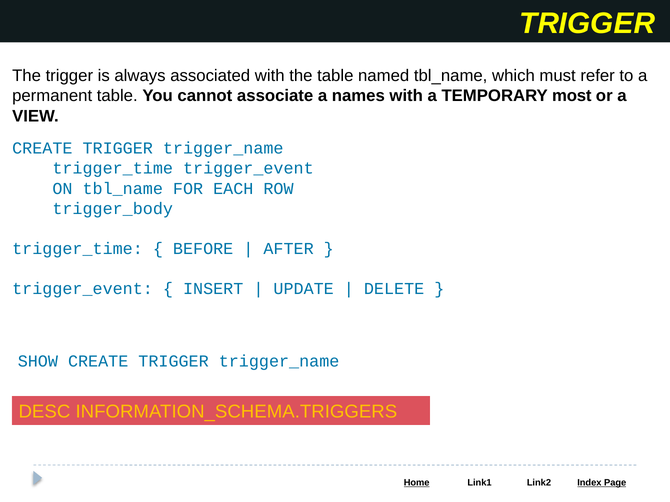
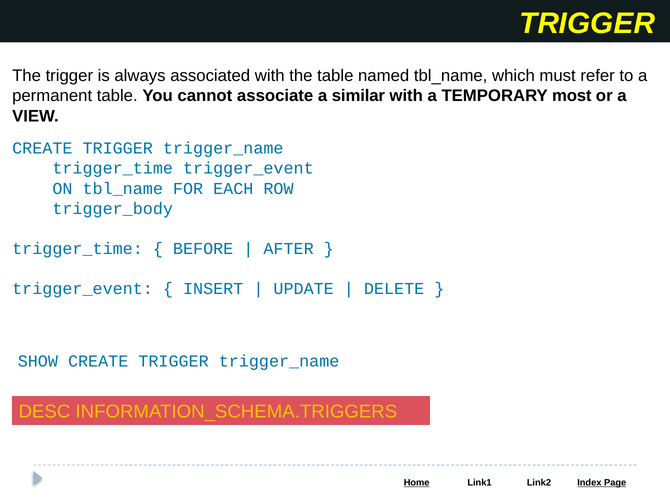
names: names -> similar (358, 96)
